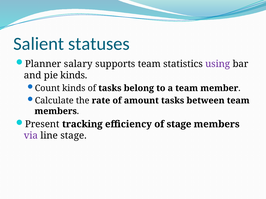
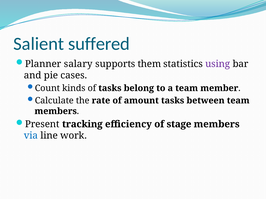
statuses: statuses -> suffered (99, 44)
supports team: team -> them (149, 64)
pie kinds: kinds -> cases (74, 76)
via colour: purple -> blue (31, 136)
line stage: stage -> work (74, 136)
